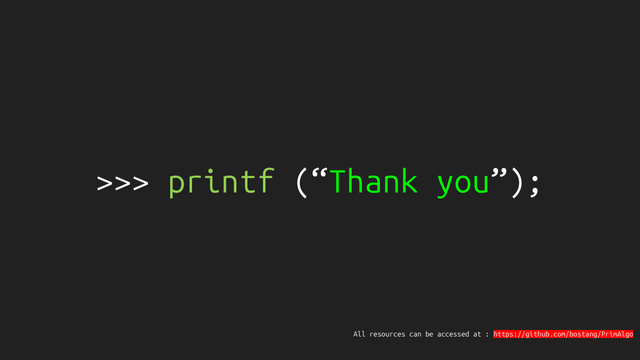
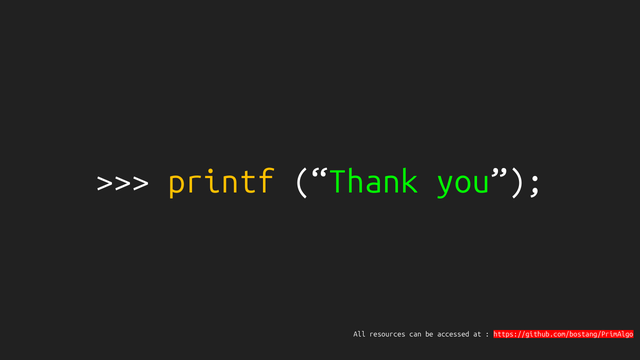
printf colour: light green -> yellow (221, 182)
